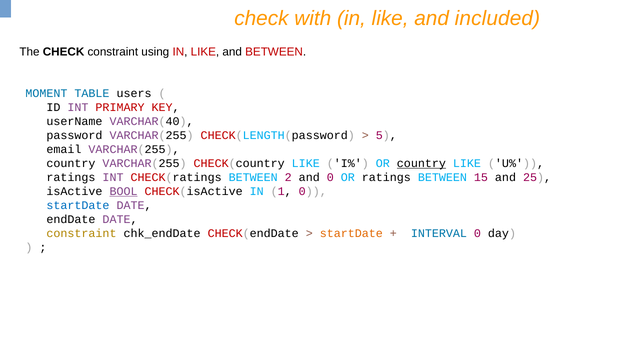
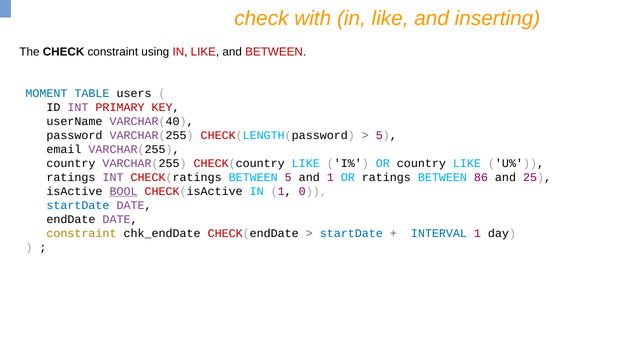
included: included -> inserting (497, 19)
country underline: present -> none (421, 163)
BETWEEN 2: 2 -> 5 (288, 177)
and 0: 0 -> 1 (330, 177)
15: 15 -> 86 (481, 177)
startDate colour: orange -> blue (351, 234)
INTERVAL 0: 0 -> 1 (477, 234)
